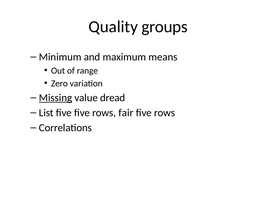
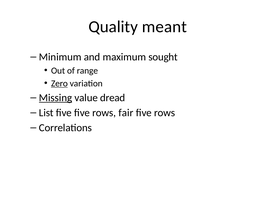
groups: groups -> meant (164, 27)
means: means -> sought (163, 57)
Zero underline: none -> present (59, 83)
